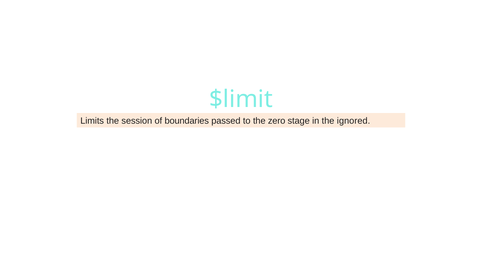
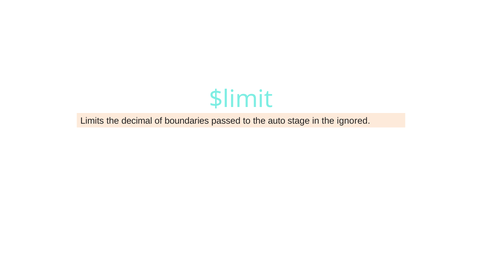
session: session -> decimal (137, 121)
zero: zero -> auto (277, 121)
